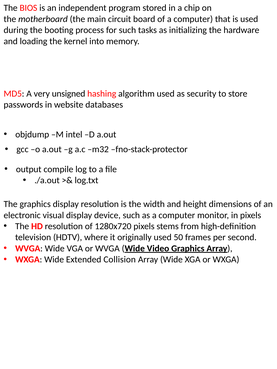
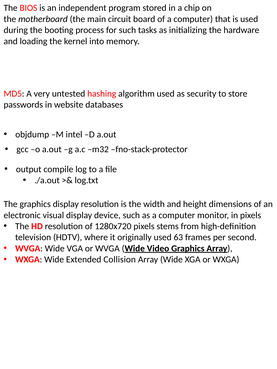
unsigned: unsigned -> untested (69, 94)
50: 50 -> 63 (178, 238)
